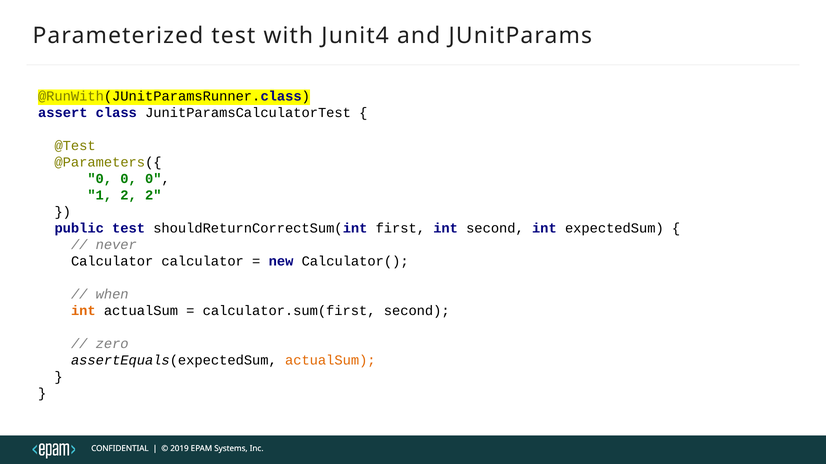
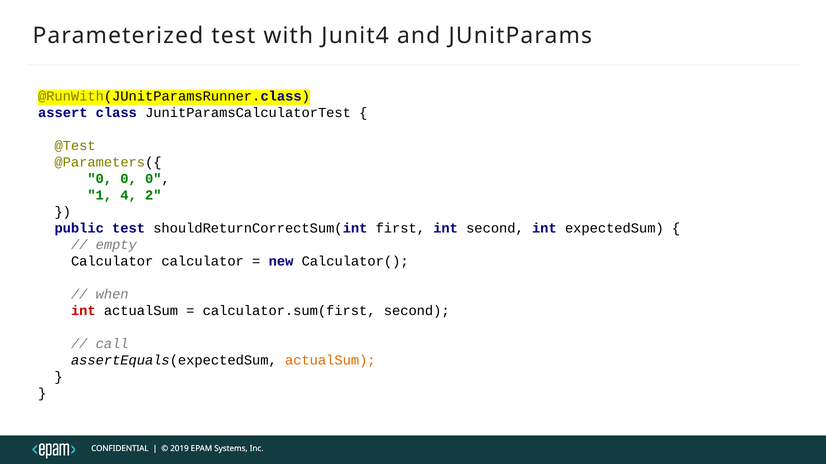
1 2: 2 -> 4 (129, 196)
never: never -> empty (116, 245)
int colour: orange -> red (83, 311)
zero: zero -> call (112, 344)
